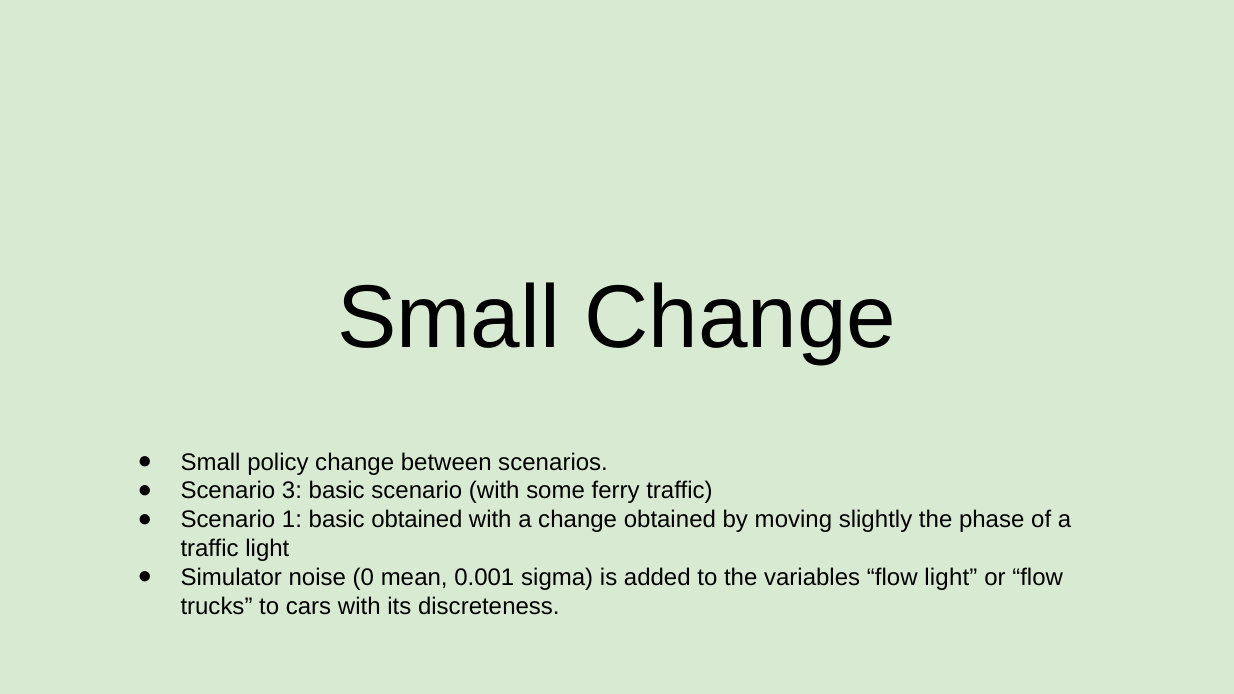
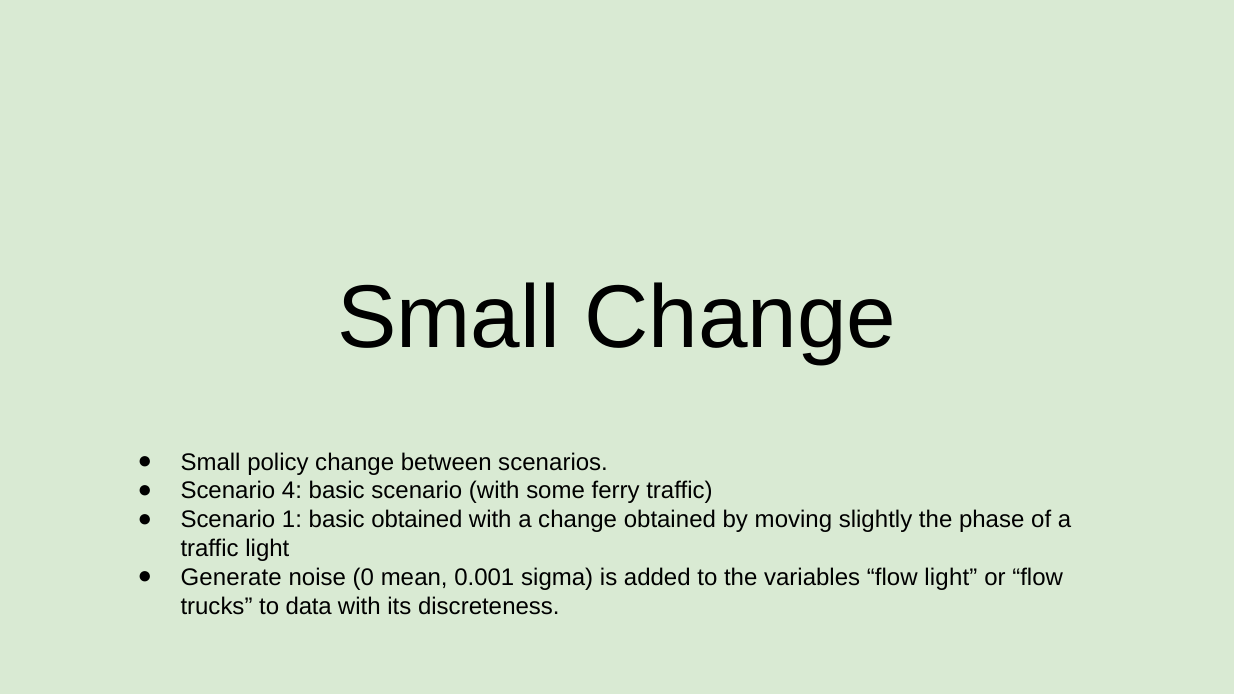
3: 3 -> 4 (292, 491)
Simulator: Simulator -> Generate (231, 577)
cars: cars -> data (309, 606)
